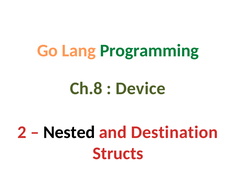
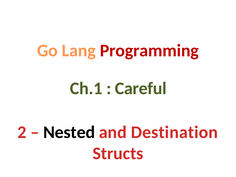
Programming colour: green -> red (149, 50)
Ch.8: Ch.8 -> Ch.1 (86, 88)
Device: Device -> Careful (141, 88)
